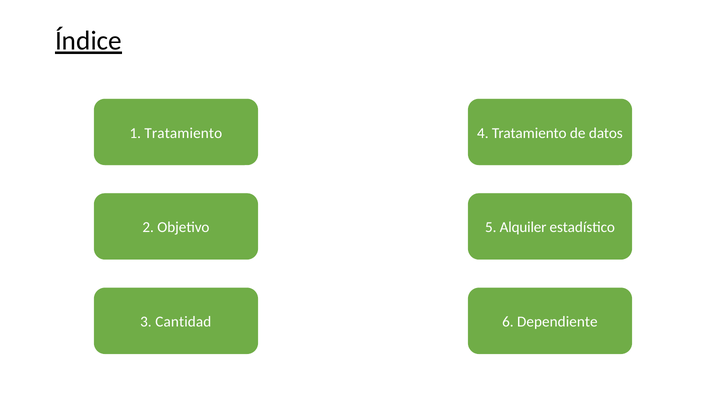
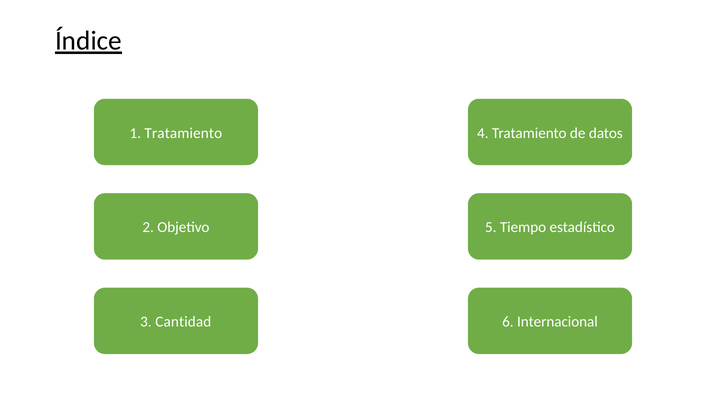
Alquiler: Alquiler -> Tiempo (523, 227)
Dependiente: Dependiente -> Internacional (557, 321)
